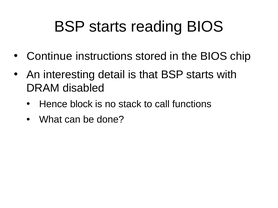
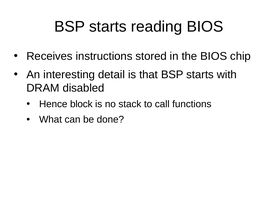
Continue: Continue -> Receives (50, 56)
